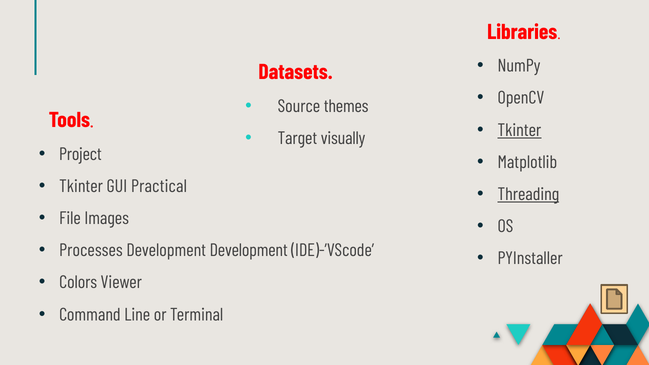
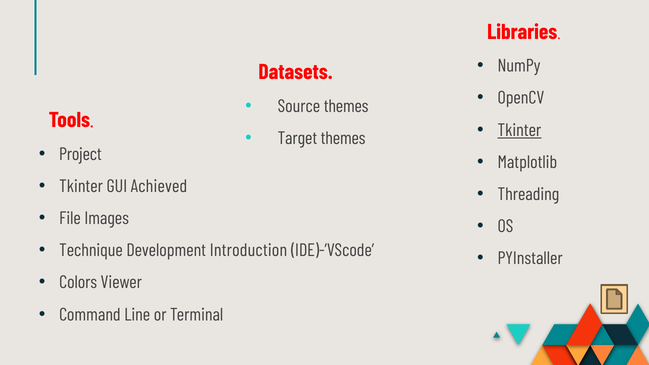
Target visually: visually -> themes (343, 138)
Practical: Practical -> Achieved (159, 186)
Threading underline: present -> none (528, 194)
Processes: Processes -> Technique (91, 250)
Development Development: Development -> Introduction (248, 250)
